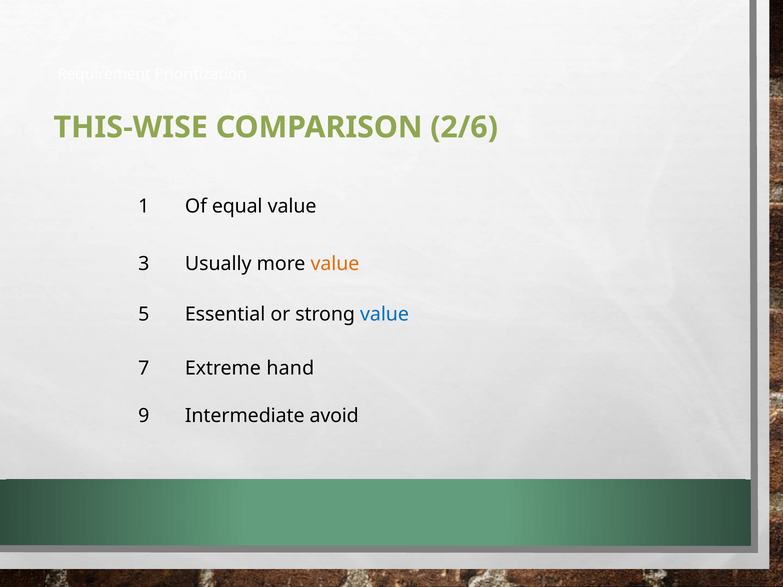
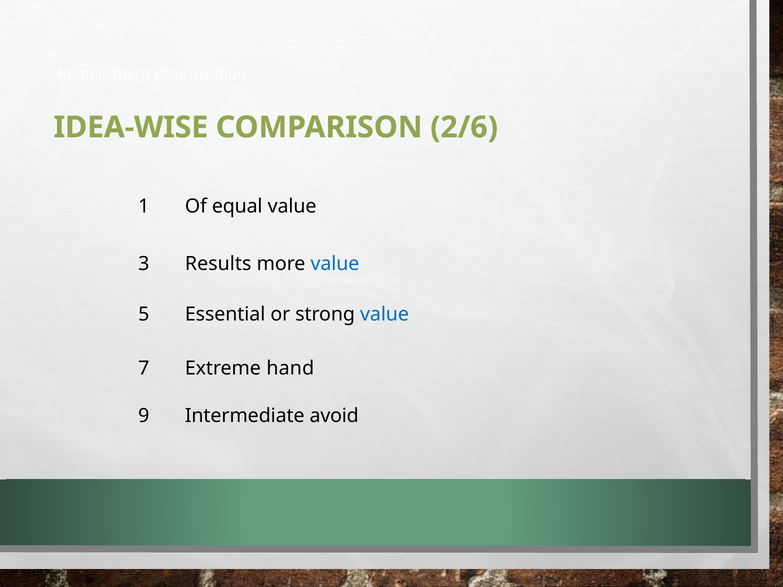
THIS-WISE: THIS-WISE -> IDEA-WISE (131, 127)
Usually: Usually -> Results (218, 264)
value colour: orange -> blue (335, 264)
